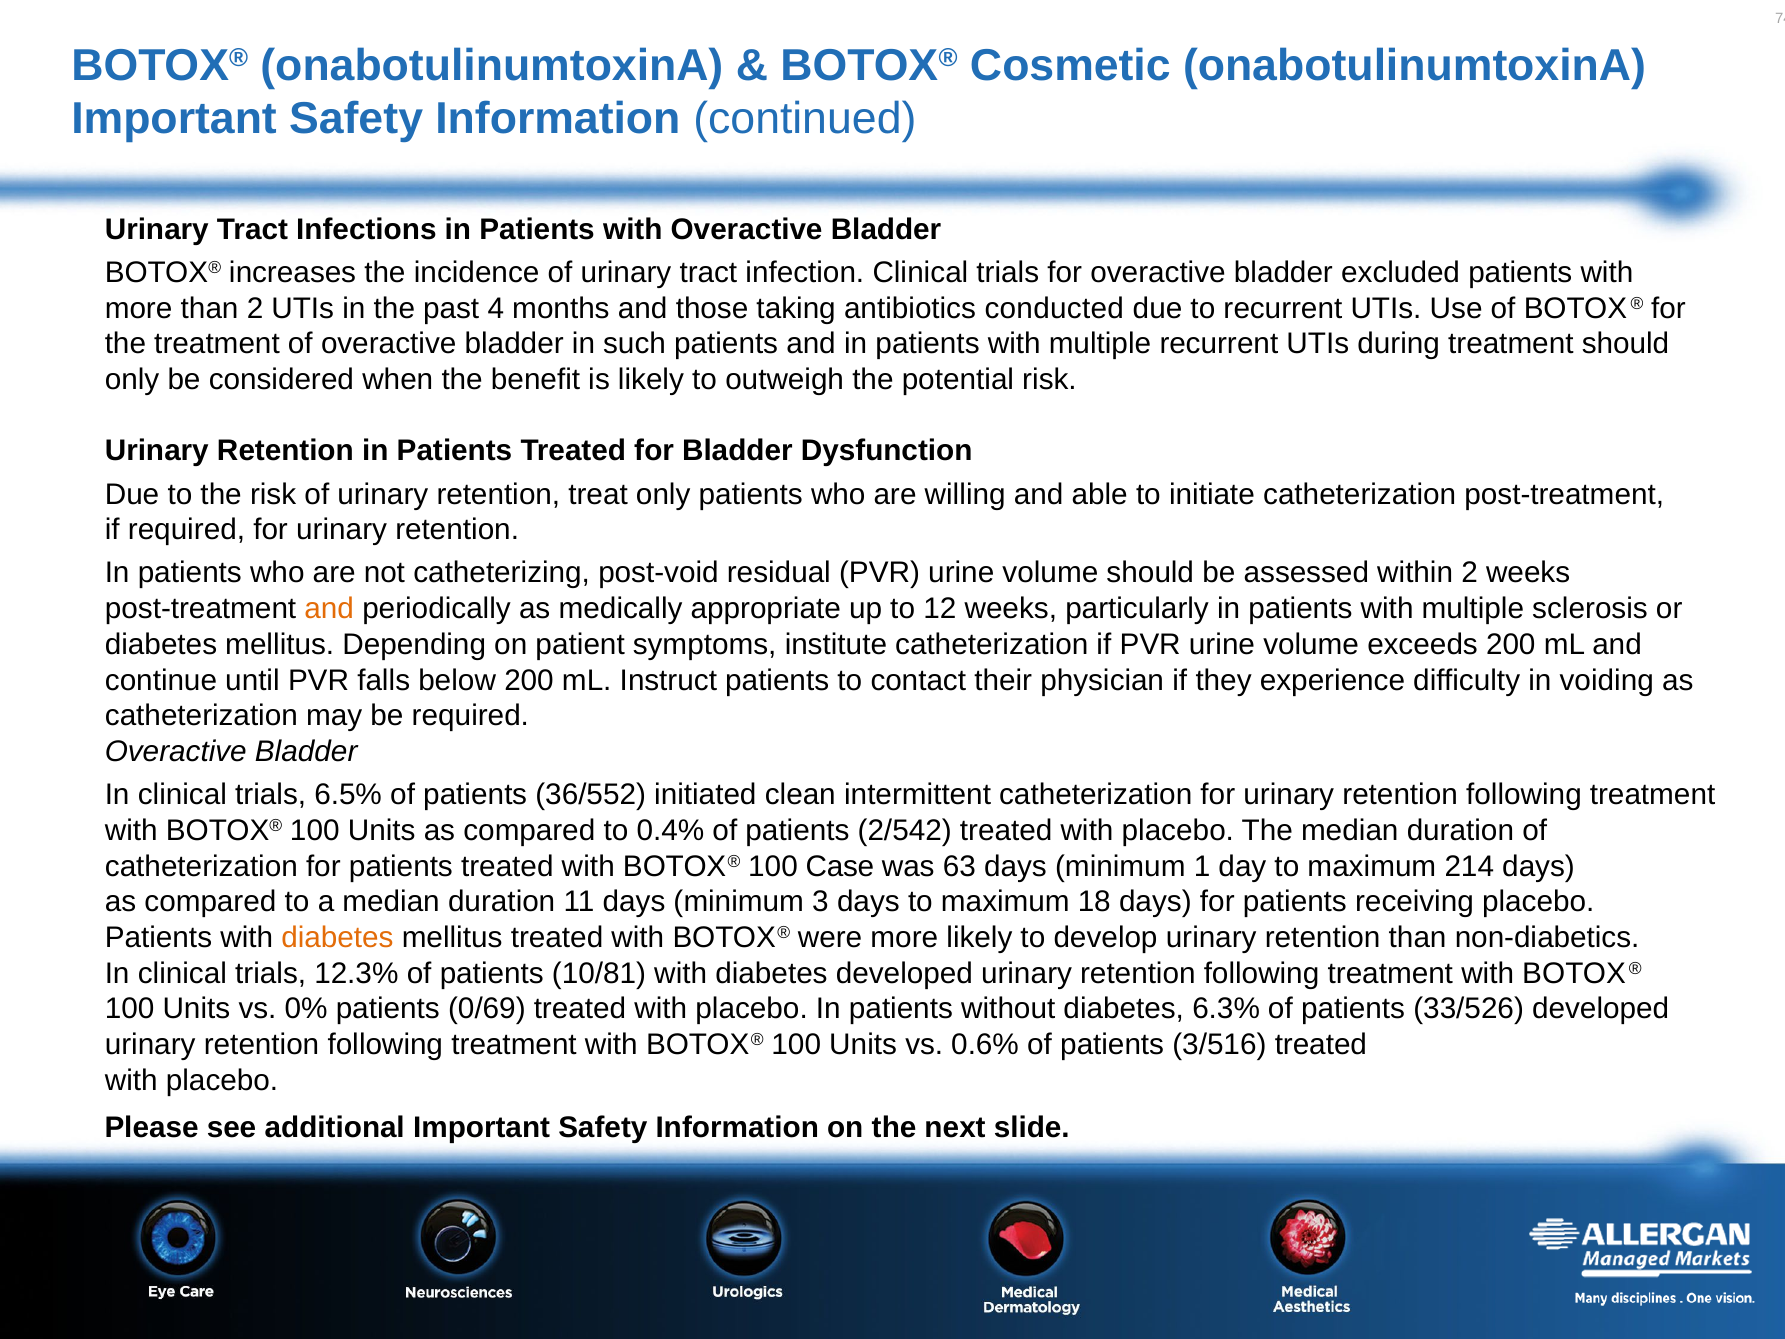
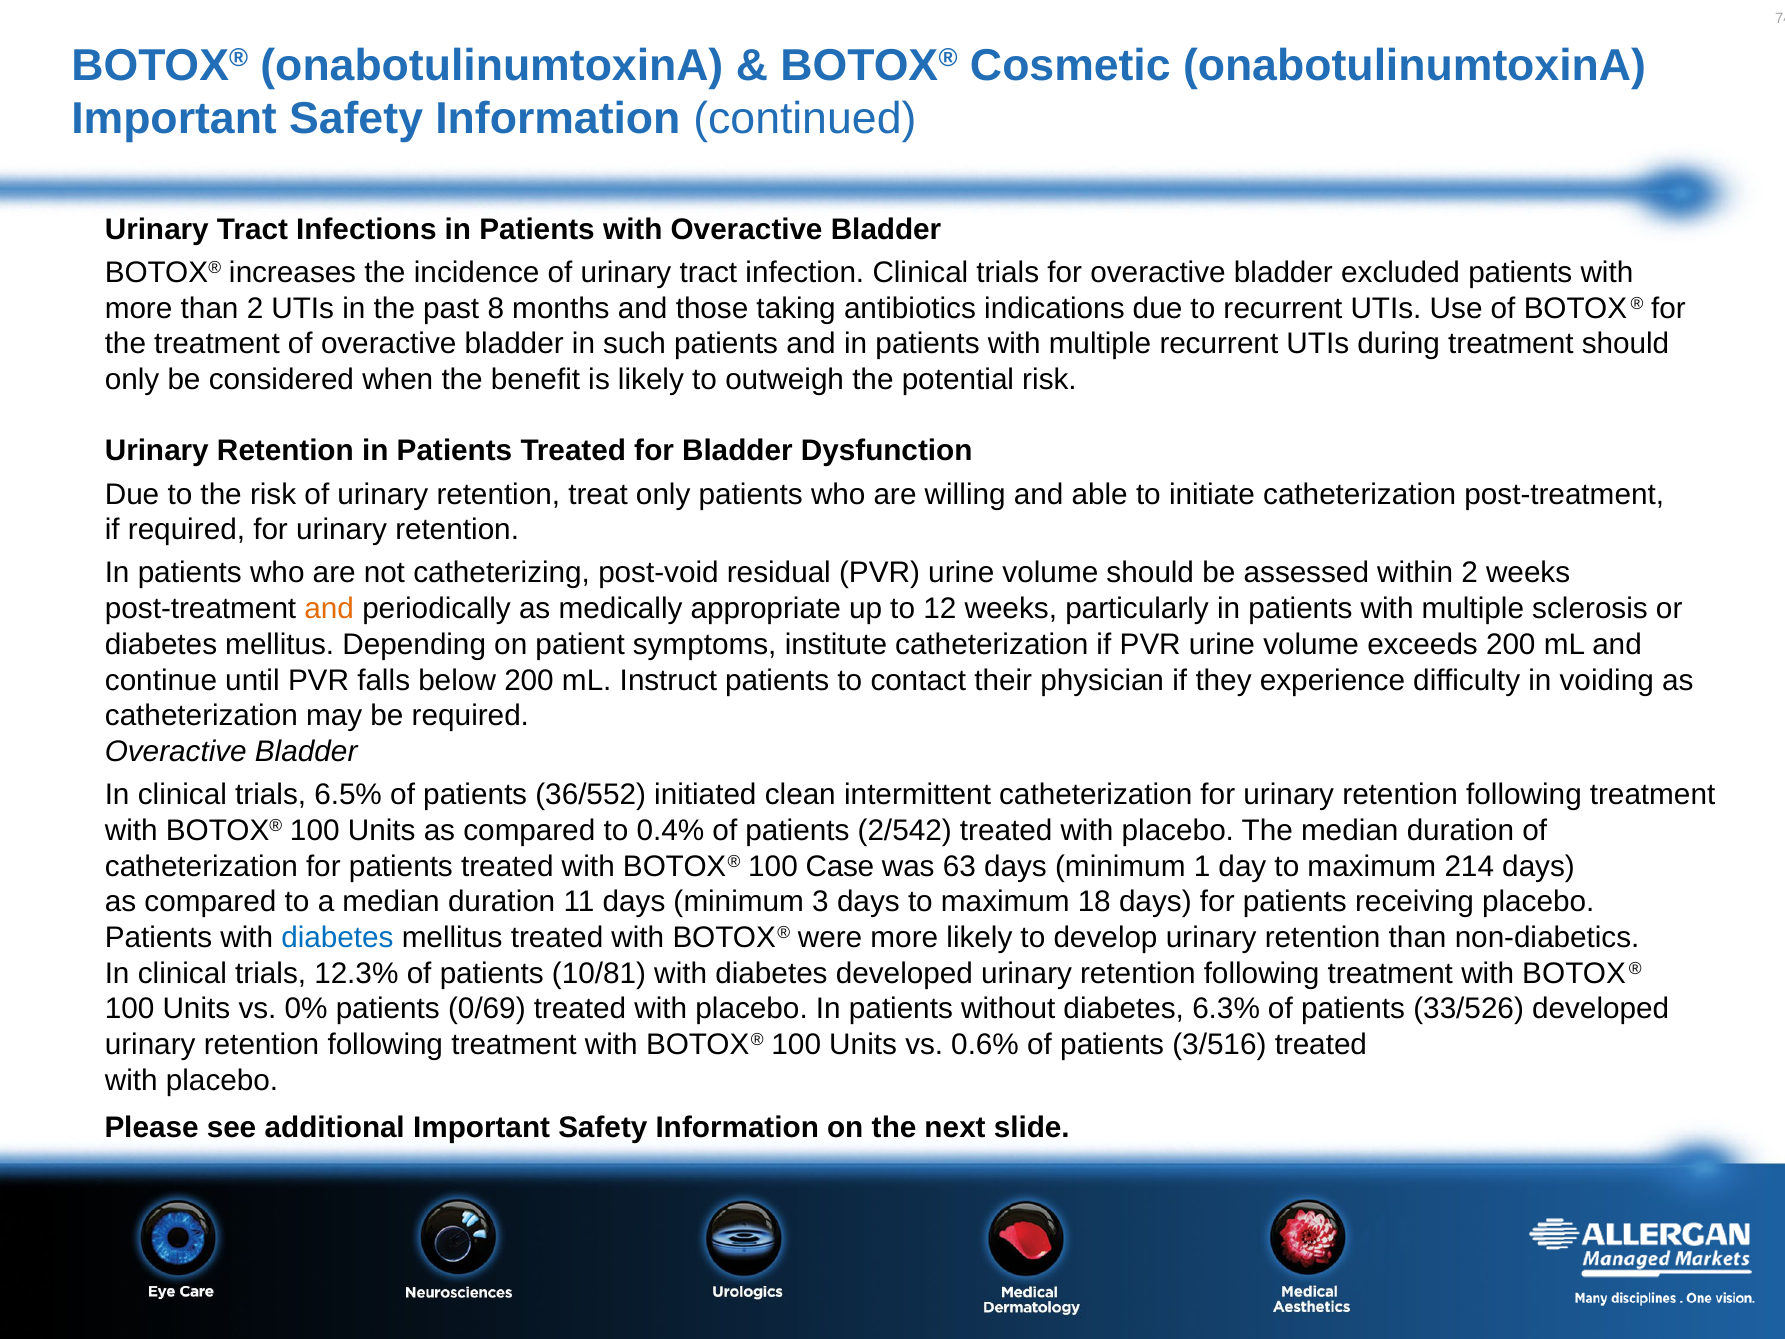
4: 4 -> 8 (496, 308)
conducted: conducted -> indications (1054, 308)
diabetes colour: orange -> blue (337, 937)
